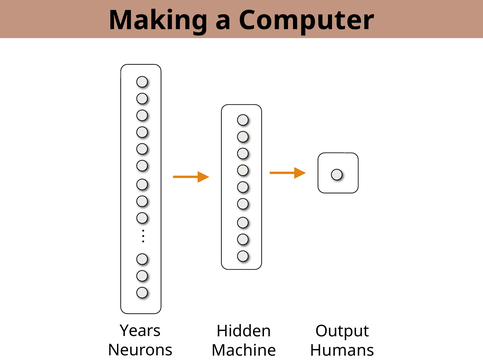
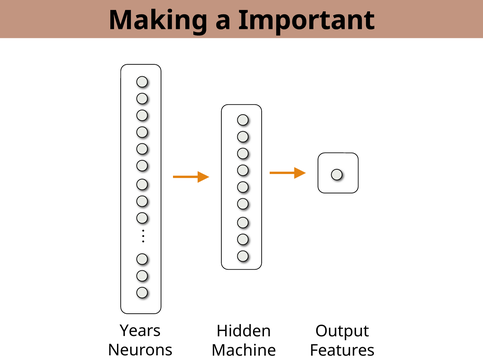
Computer: Computer -> Important (307, 20)
Humans: Humans -> Features (342, 351)
